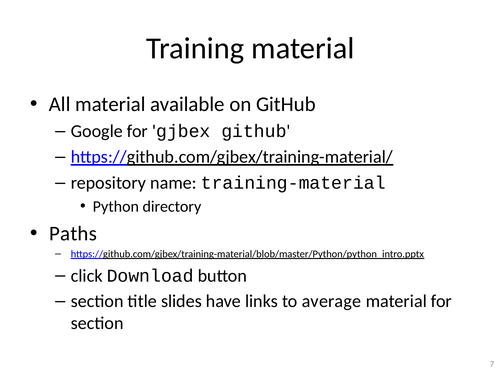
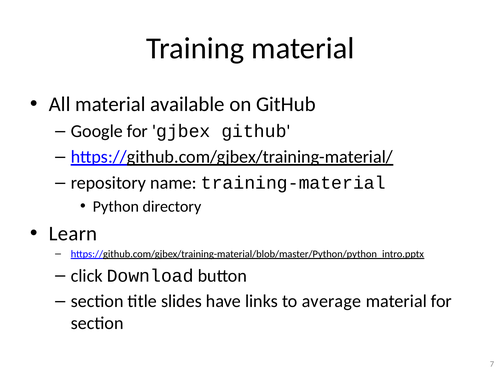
Paths: Paths -> Learn (73, 233)
